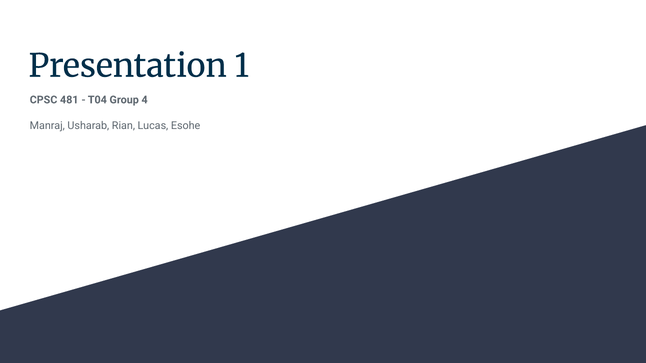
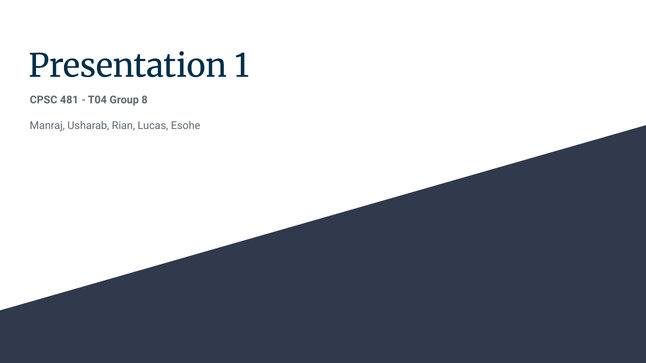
4: 4 -> 8 (145, 100)
